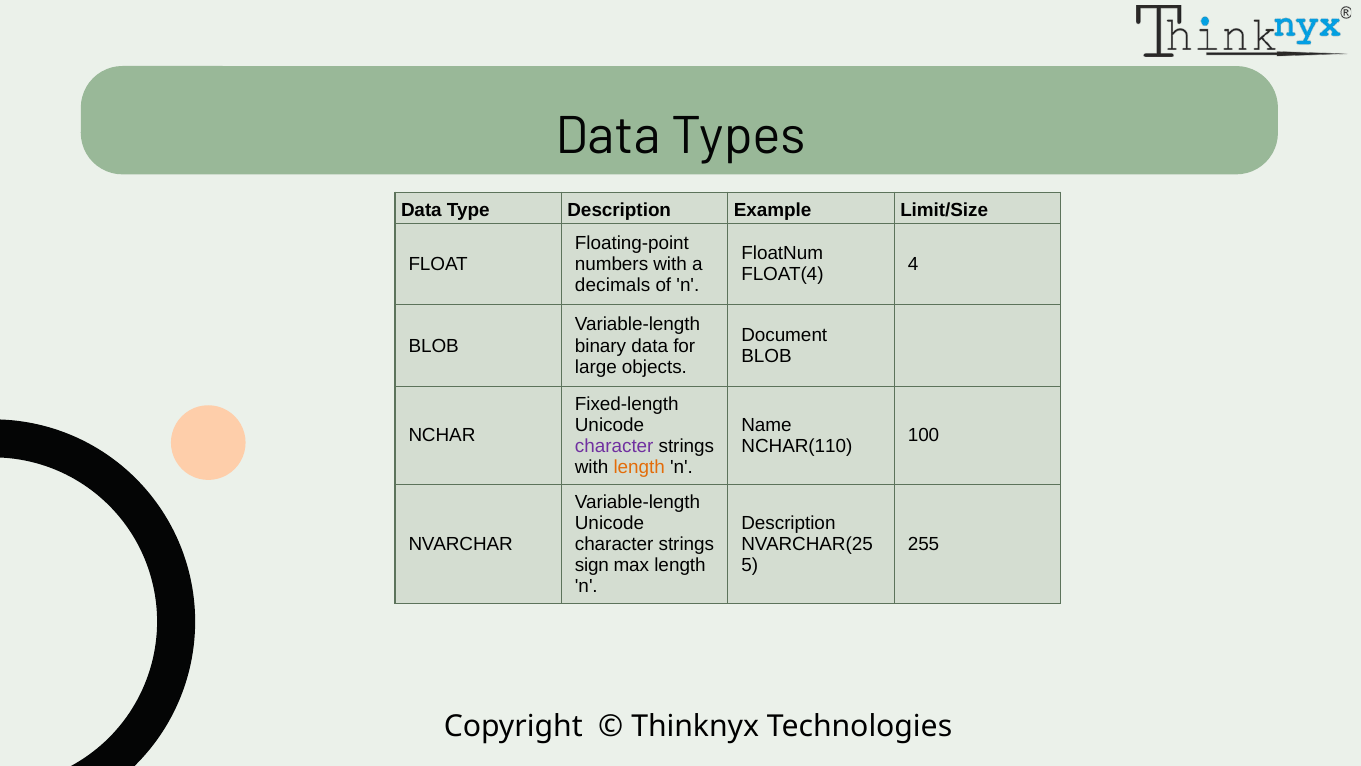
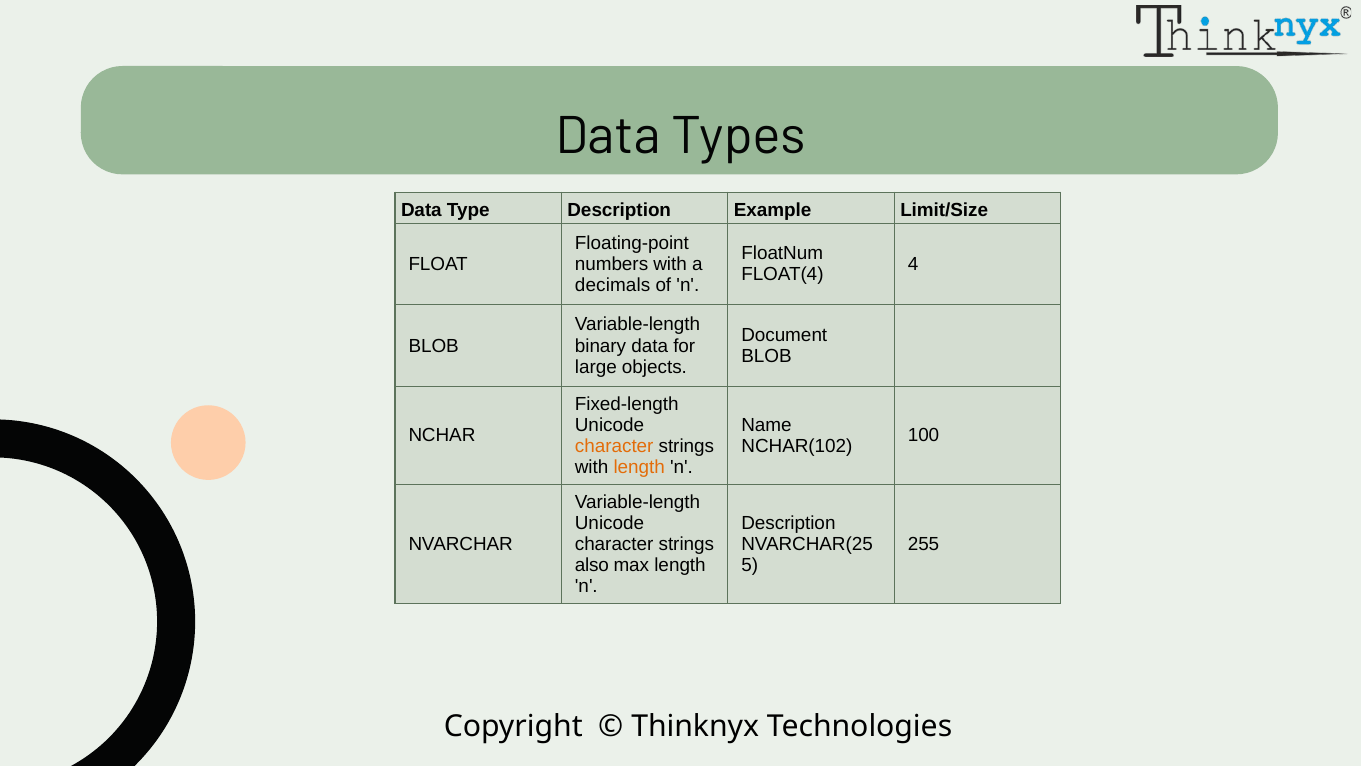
character colour: purple -> orange (614, 446)
NCHAR(110: NCHAR(110 -> NCHAR(102 (797, 446)
sign: sign -> also (592, 565)
